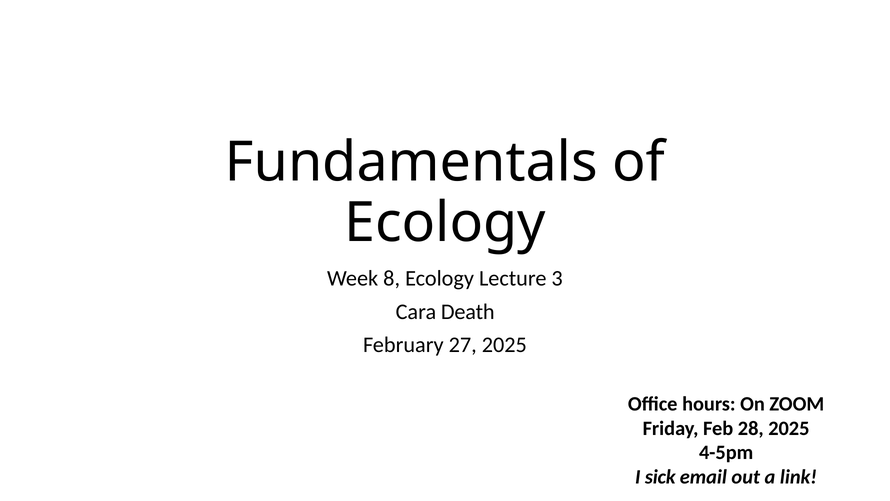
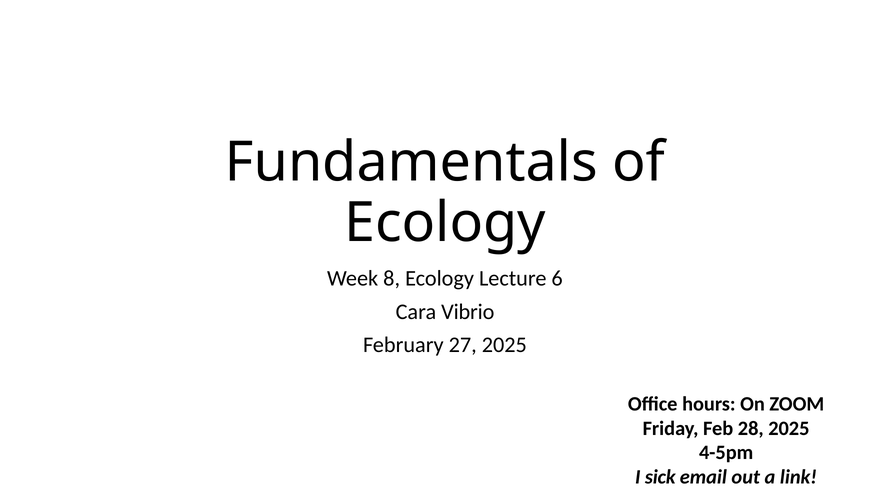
3: 3 -> 6 (557, 278)
Death: Death -> Vibrio (468, 311)
